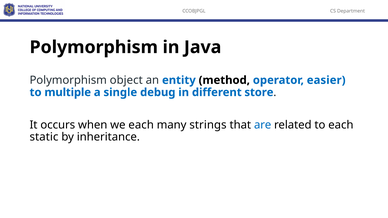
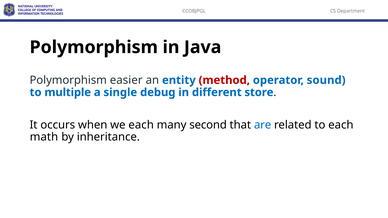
object: object -> easier (126, 80)
method colour: black -> red (224, 80)
easier: easier -> sound (326, 80)
strings: strings -> second (208, 125)
static: static -> math (44, 137)
